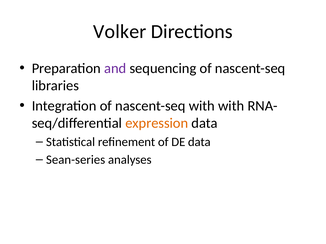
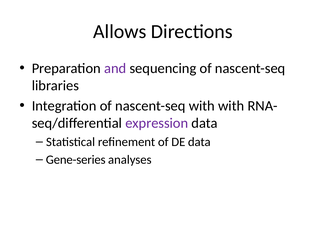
Volker: Volker -> Allows (120, 32)
expression colour: orange -> purple (157, 123)
Sean-series: Sean-series -> Gene-series (76, 160)
